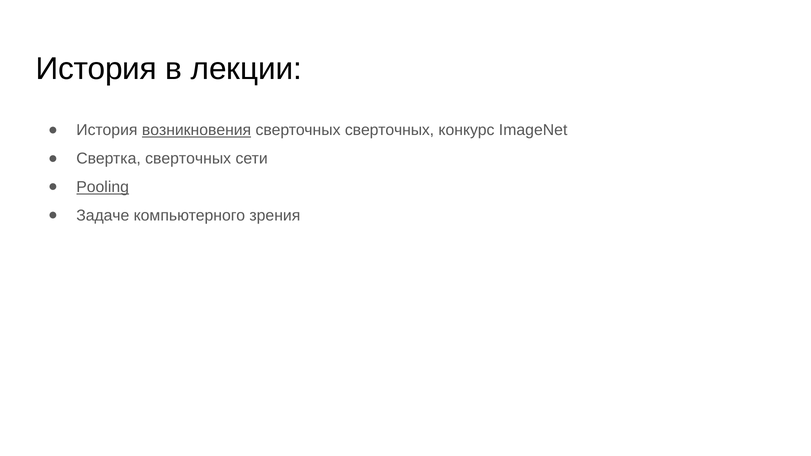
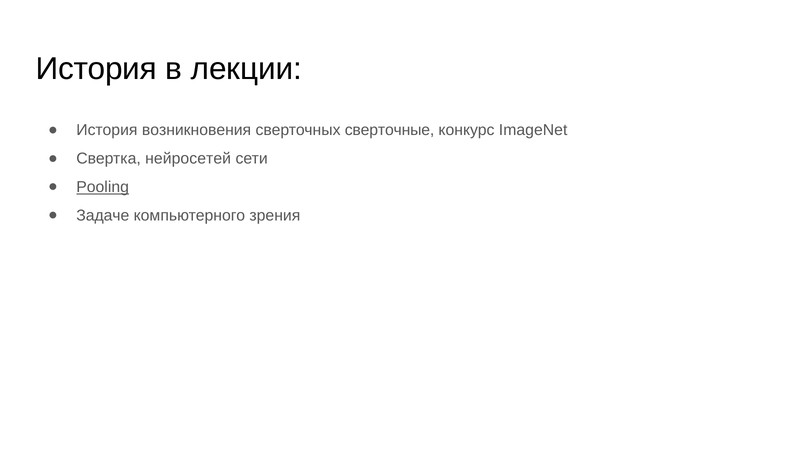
возникновения underline: present -> none (197, 130)
сверточных сверточных: сверточных -> сверточные (390, 130)
Свертка сверточных: сверточных -> нейросетей (188, 159)
